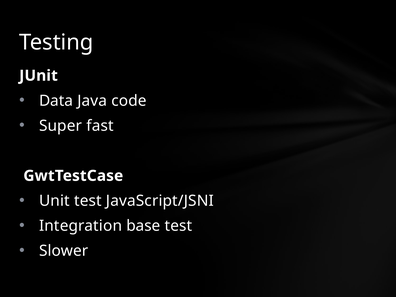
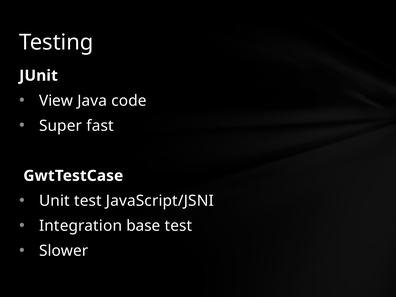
Data: Data -> View (56, 101)
